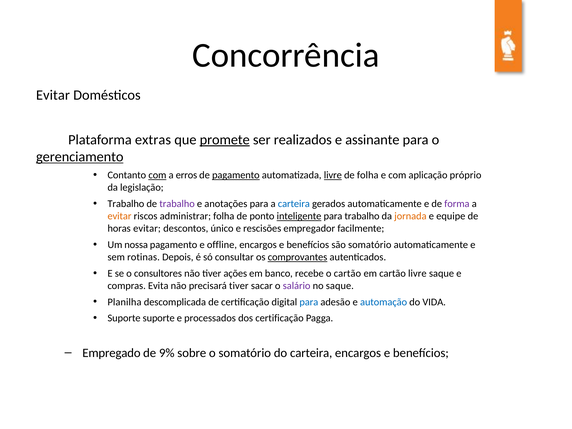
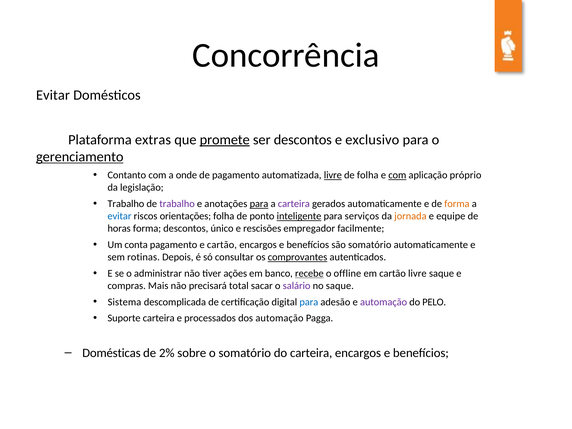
ser realizados: realizados -> descontos (303, 140)
assinante: assinante -> exclusivo (372, 140)
com underline: present -> none (157, 175)
erros: erros -> onde (186, 175)
pagamento underline: present -> none (236, 175)
com underline: none -> present (397, 175)
para underline: none -> present (259, 204)
carteira colour: blue -> purple (294, 204)
forma colour: purple -> orange (457, 204)
evitar colour: orange -> blue (120, 216)
administrar: administrar -> orientações (185, 216)
para trabalho: trabalho -> serviços (362, 216)
horas evitar: evitar -> forma (147, 229)
nossa: nossa -> conta (136, 245)
e offline: offline -> cartão (222, 245)
consultores: consultores -> administrar (158, 273)
recebe underline: none -> present (309, 273)
o cartão: cartão -> offline (347, 273)
Evita: Evita -> Mais (158, 286)
precisará tiver: tiver -> total (239, 286)
Planilha: Planilha -> Sistema (124, 302)
automação colour: blue -> purple (384, 302)
VIDA: VIDA -> PELO (434, 302)
Suporte suporte: suporte -> carteira (159, 318)
dos certificação: certificação -> automação (279, 318)
Empregado: Empregado -> Domésticas (111, 353)
9%: 9% -> 2% (167, 353)
